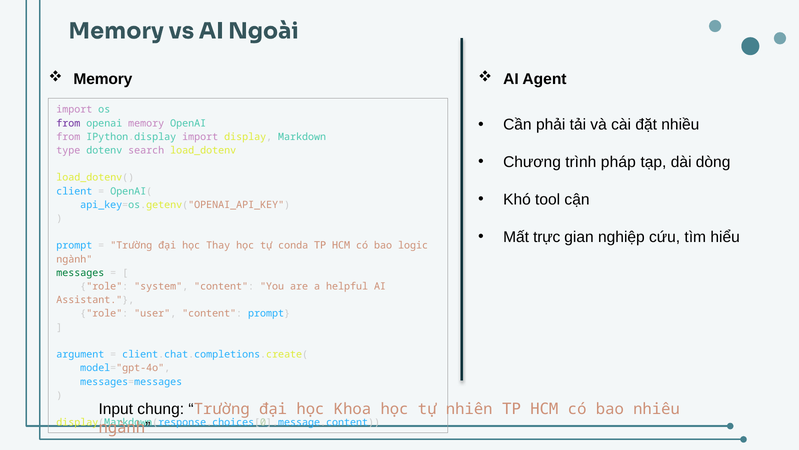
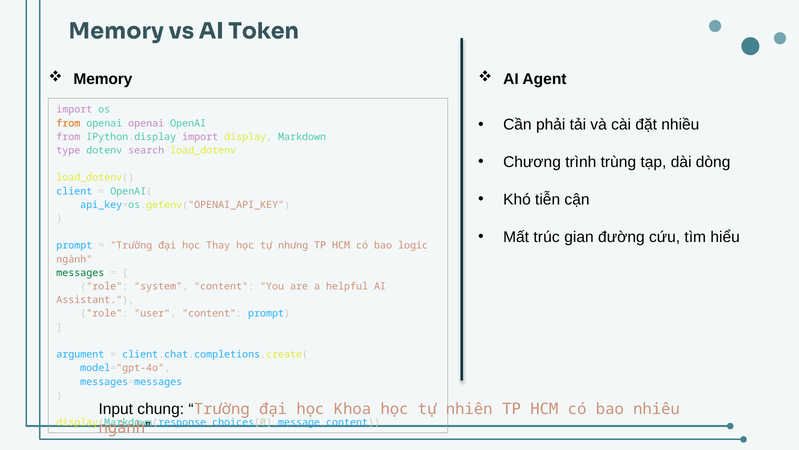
Ngoài: Ngoài -> Token (264, 31)
from colour: purple -> orange (68, 123)
memory: memory -> openai (146, 123)
pháp: pháp -> trùng (618, 162)
tool: tool -> tiễn (548, 199)
trực: trực -> trúc (547, 237)
nghiệp: nghiệp -> đường (621, 237)
conda: conda -> nhưng (293, 245)
